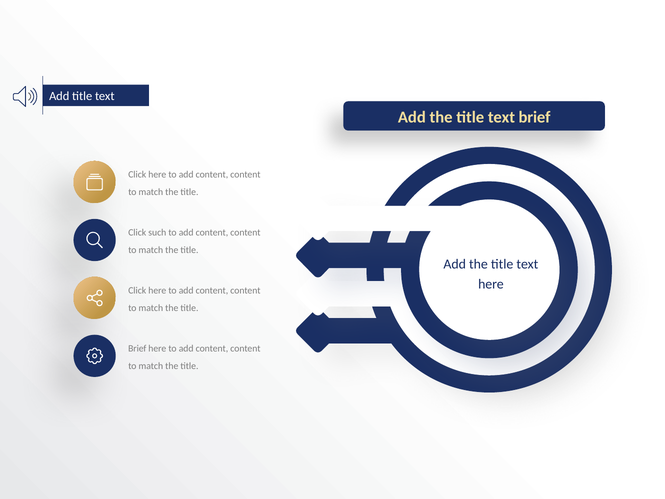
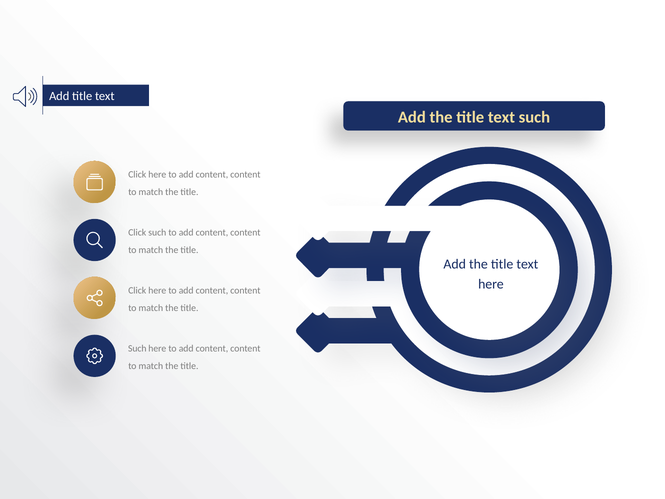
text brief: brief -> such (534, 117)
Brief: Brief -> Such (137, 348)
